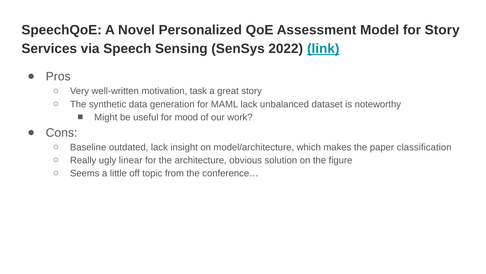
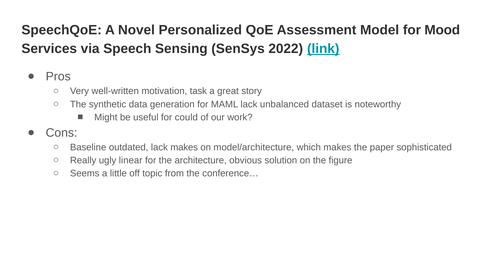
for Story: Story -> Mood (442, 30)
mood: mood -> could (186, 117)
lack insight: insight -> makes (184, 147)
classification: classification -> sophisticated (424, 147)
